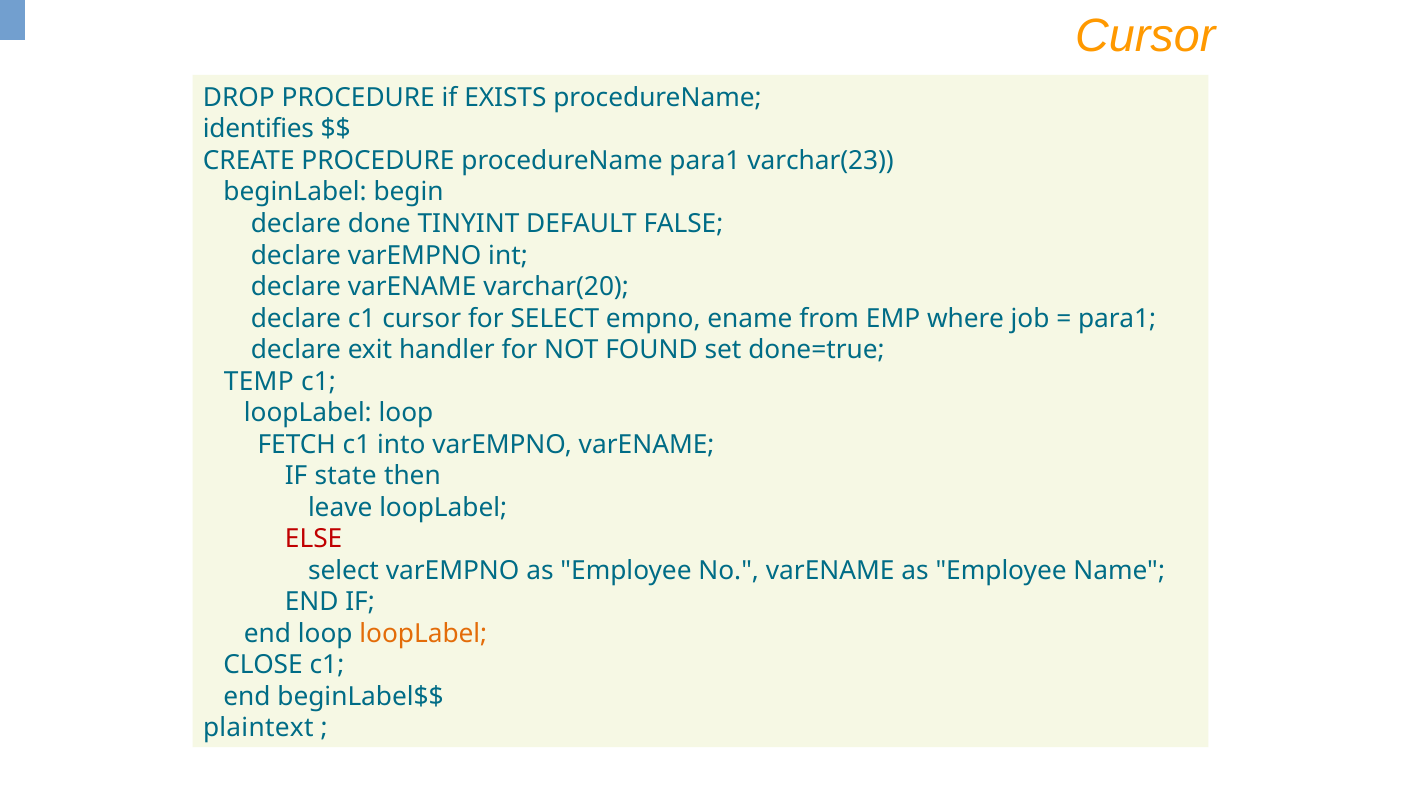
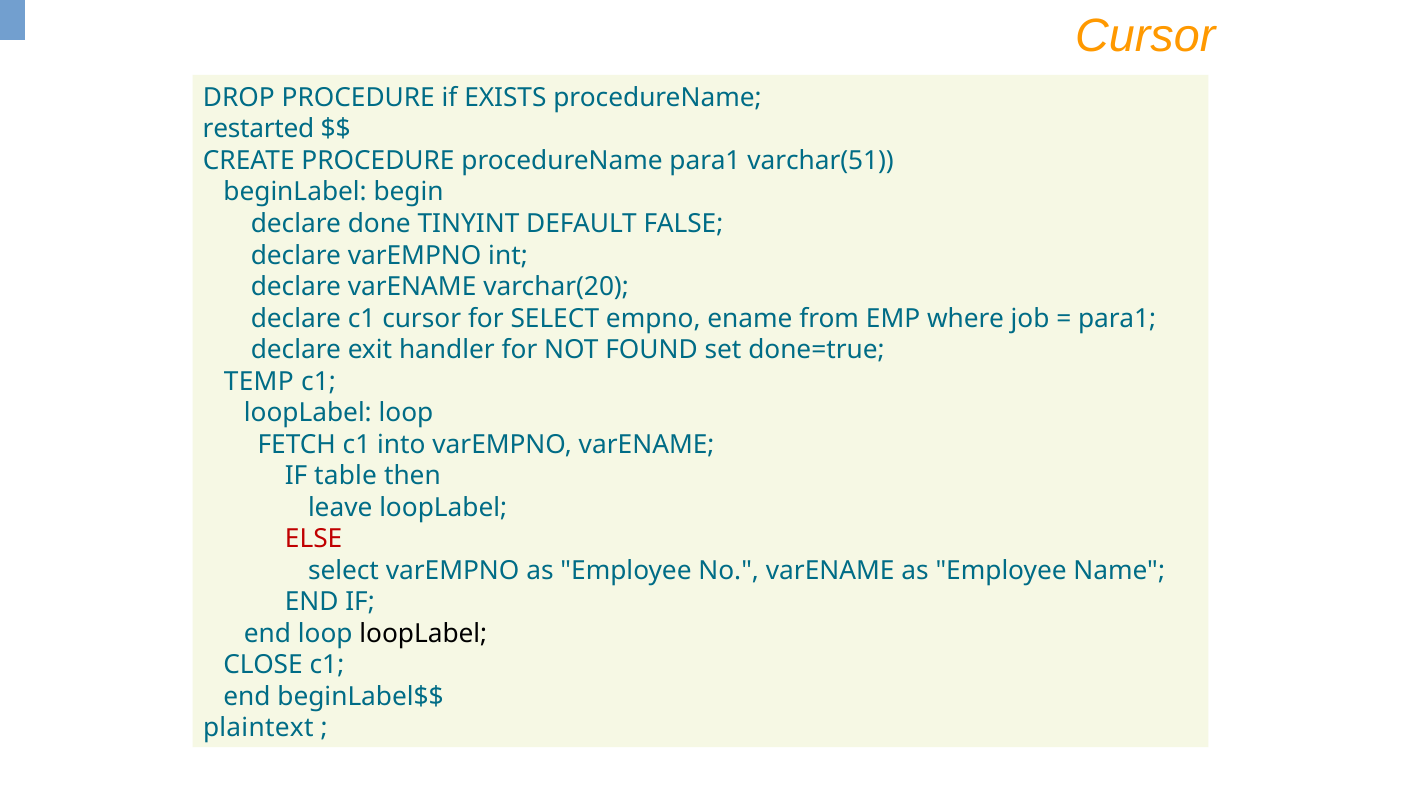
identifies: identifies -> restarted (259, 129)
varchar(23: varchar(23 -> varchar(51 (821, 161)
state: state -> table (346, 476)
loopLabel colour: orange -> black (423, 634)
